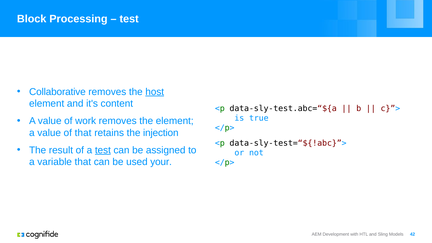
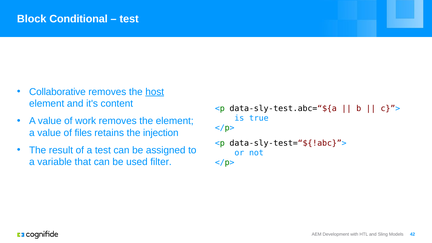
Processing: Processing -> Conditional (79, 19)
of that: that -> files (83, 133)
test underline: present -> none (103, 150)
your: your -> filter (161, 162)
